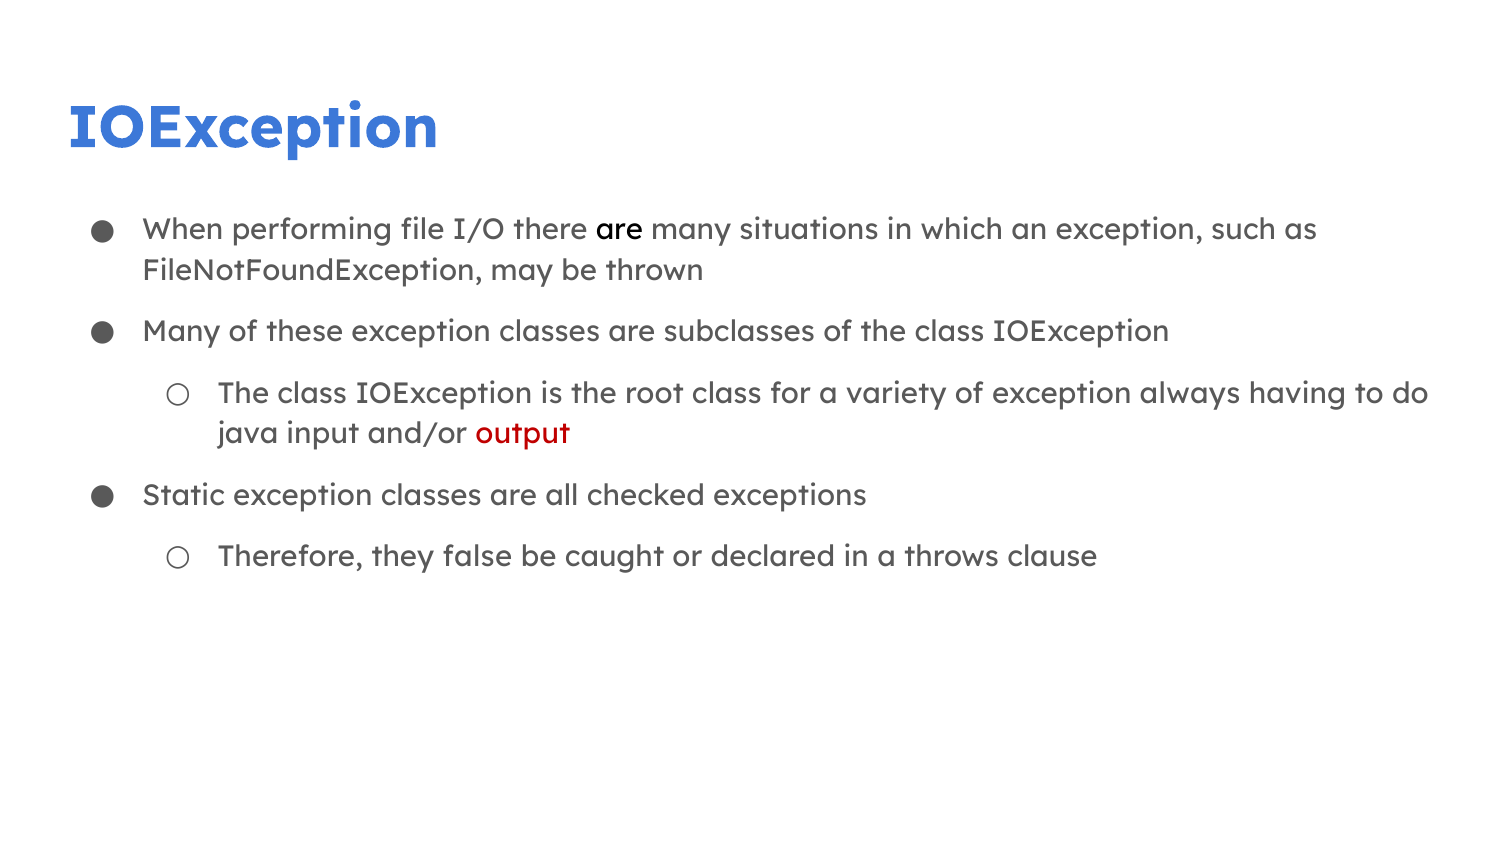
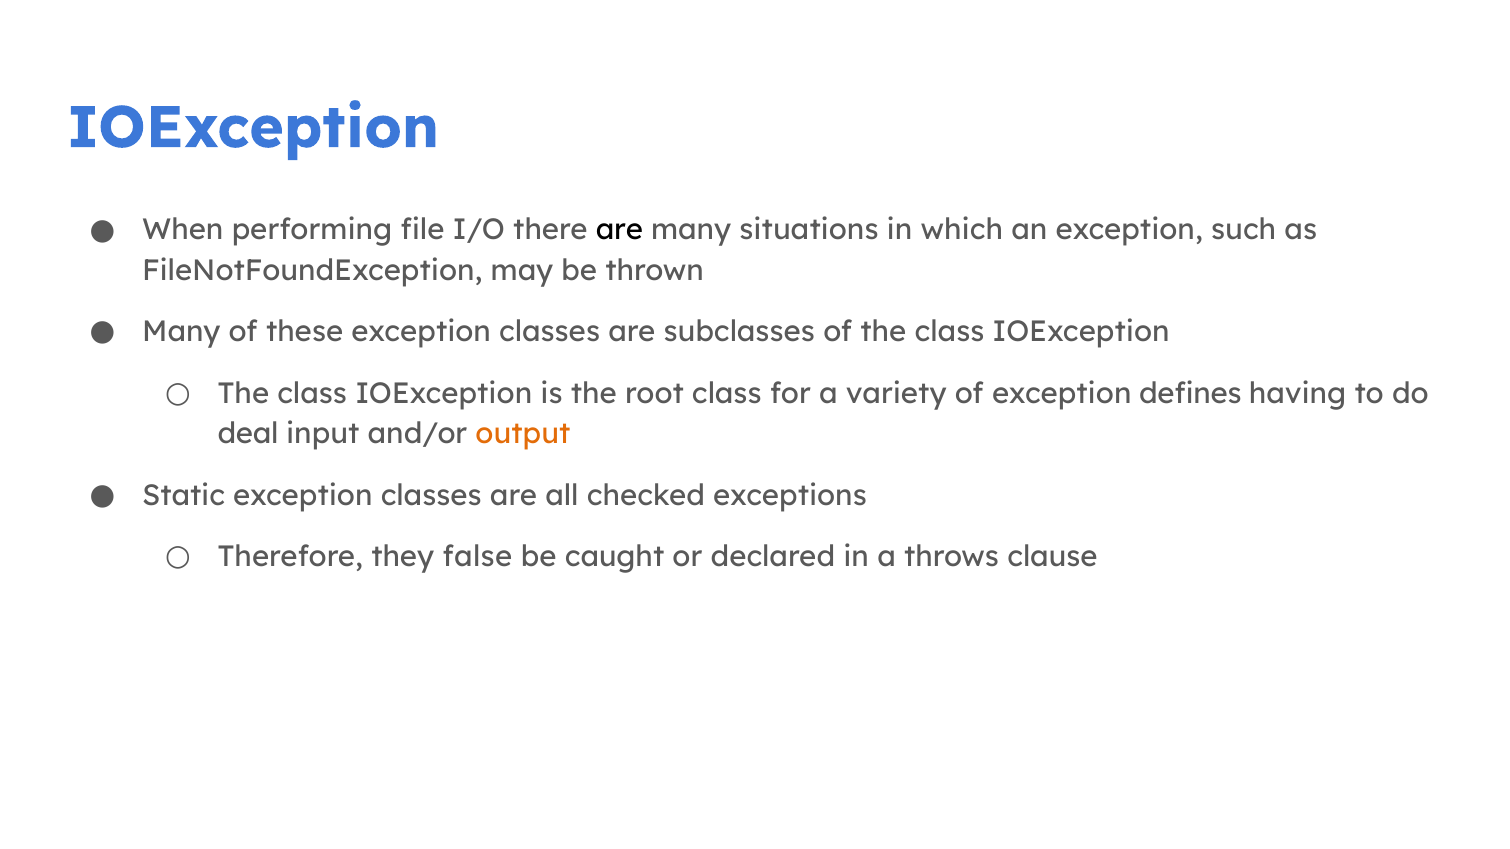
always: always -> defines (1190, 394)
java: java -> deal (248, 434)
output colour: red -> orange (523, 434)
